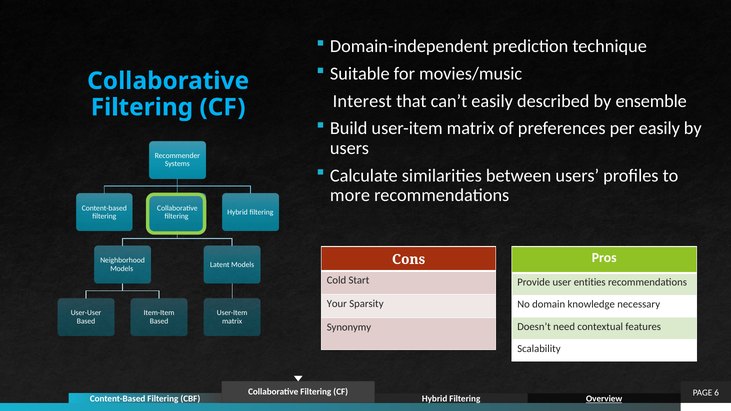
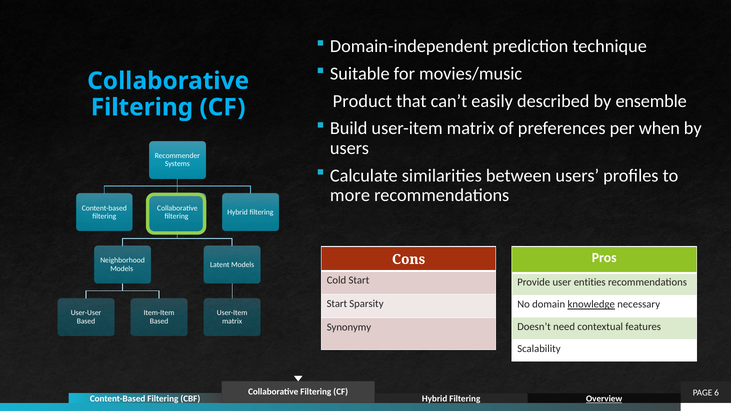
Interest: Interest -> Product (362, 101)
per easily: easily -> when (659, 128)
Your: Your -> Start (337, 304)
knowledge underline: none -> present (591, 305)
